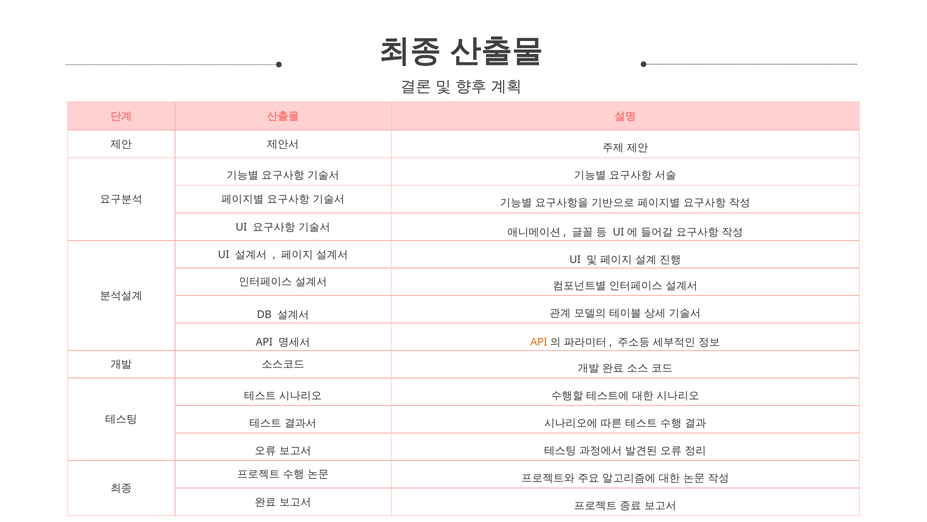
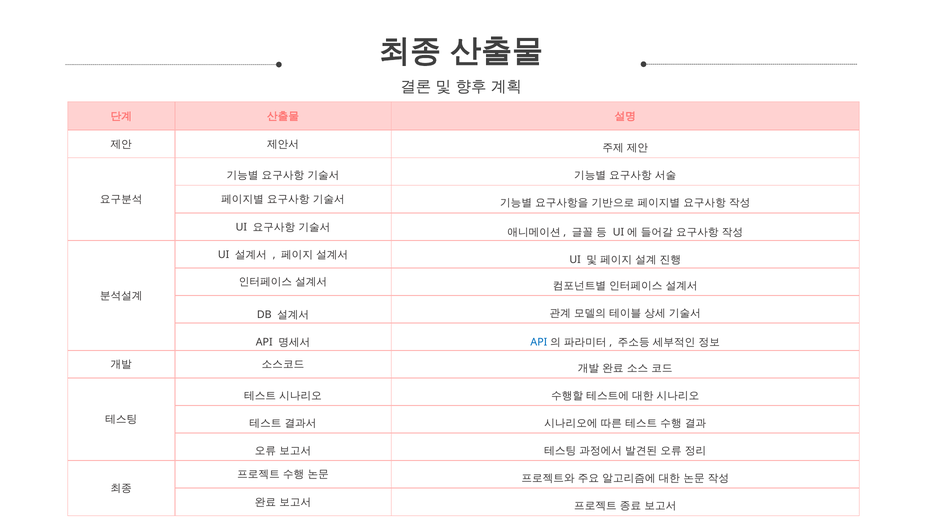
API colour: orange -> blue (539, 342)
